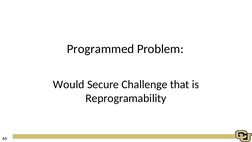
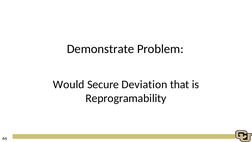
Programmed: Programmed -> Demonstrate (101, 49)
Challenge: Challenge -> Deviation (144, 84)
